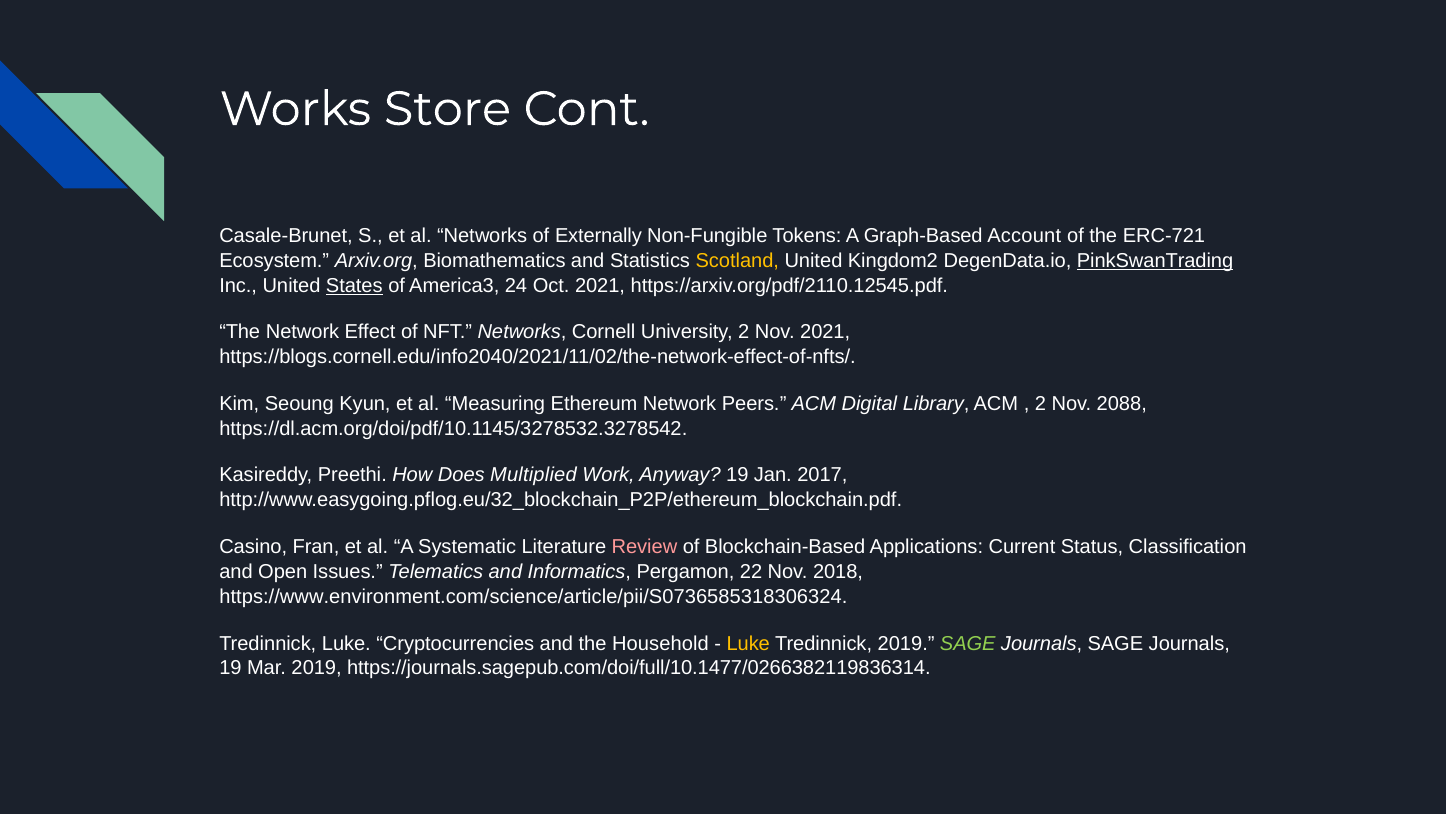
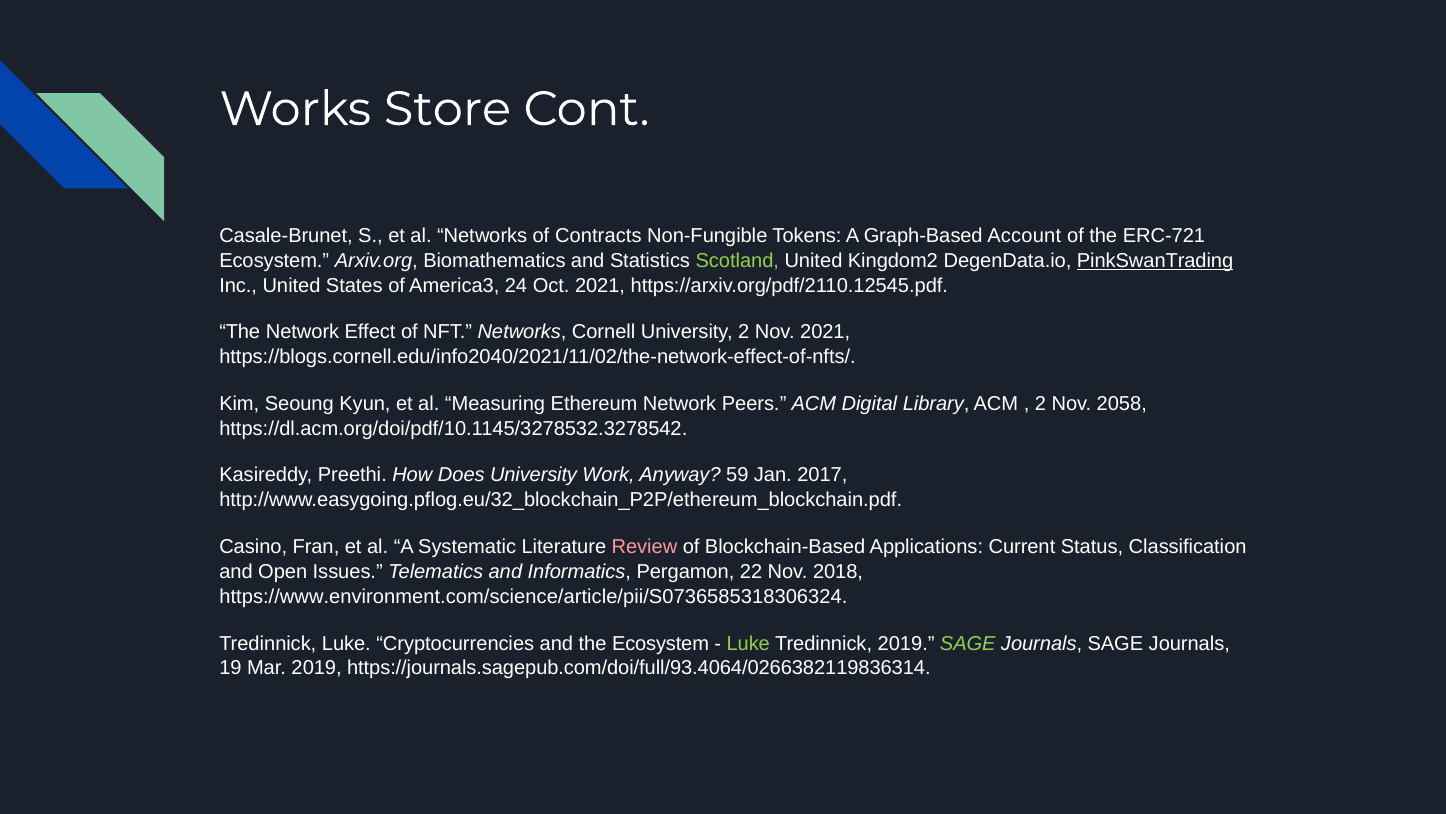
Externally: Externally -> Contracts (598, 236)
Scotland colour: yellow -> light green (737, 260)
States underline: present -> none (354, 285)
2088: 2088 -> 2058 (1122, 403)
Does Multiplied: Multiplied -> University (534, 475)
Anyway 19: 19 -> 59 (737, 475)
the Household: Household -> Ecosystem (661, 643)
Luke colour: yellow -> light green (748, 643)
https://journals.sagepub.com/doi/full/10.1477/0266382119836314: https://journals.sagepub.com/doi/full/10.1477/0266382119836314 -> https://journals.sagepub.com/doi/full/93.4064/0266382119836314 (639, 668)
